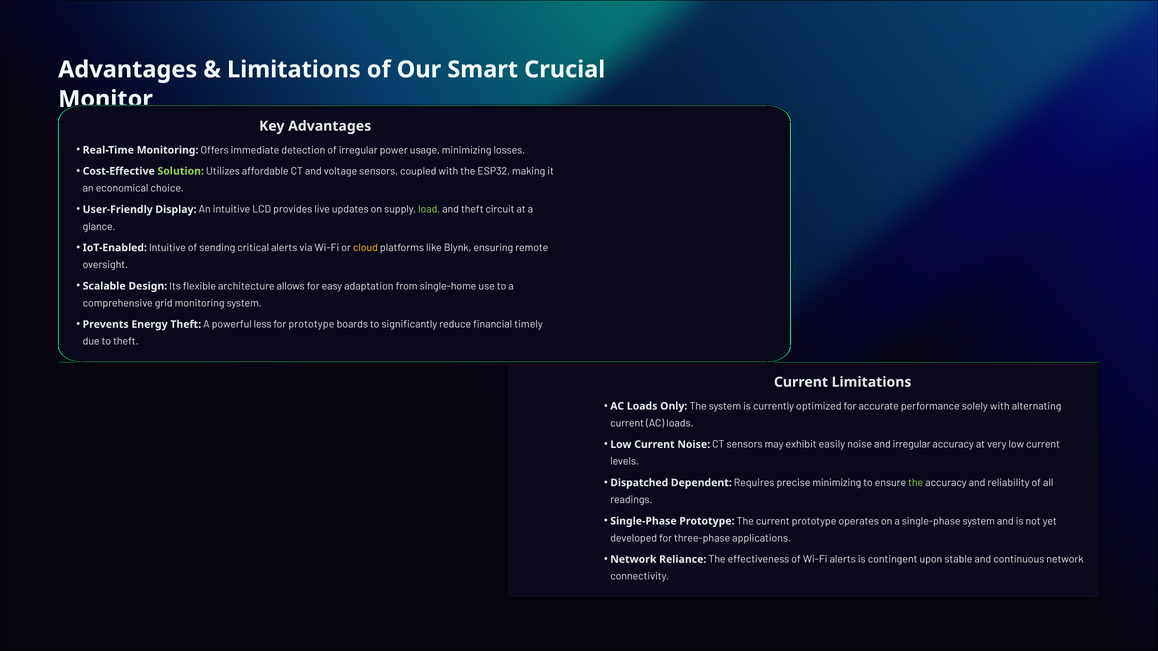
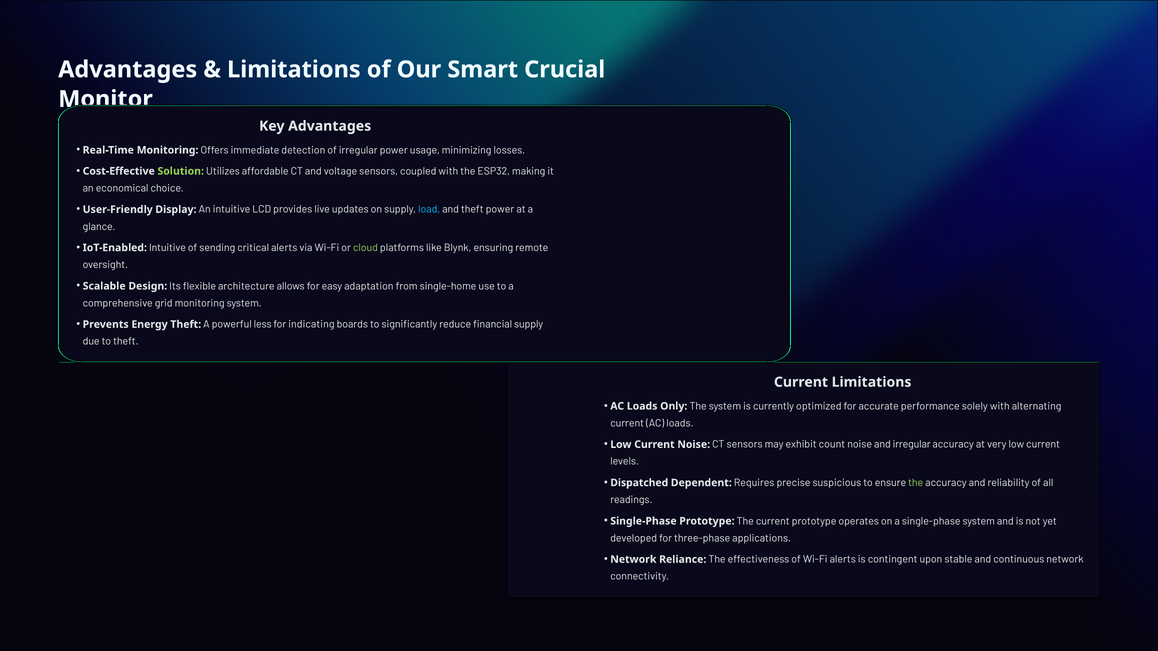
load colour: light green -> light blue (429, 210)
theft circuit: circuit -> power (500, 210)
cloud colour: yellow -> light green (365, 248)
for prototype: prototype -> indicating (311, 325)
financial timely: timely -> supply (529, 325)
easily: easily -> count (832, 445)
precise minimizing: minimizing -> suspicious (837, 483)
